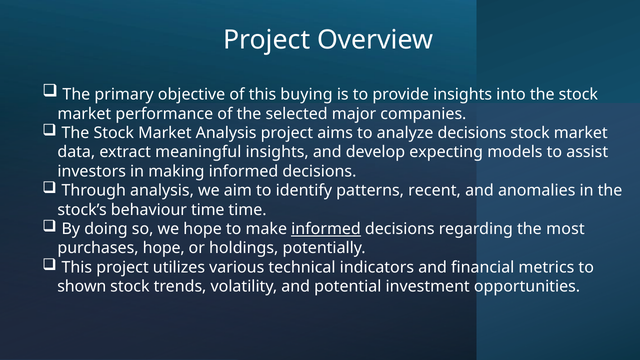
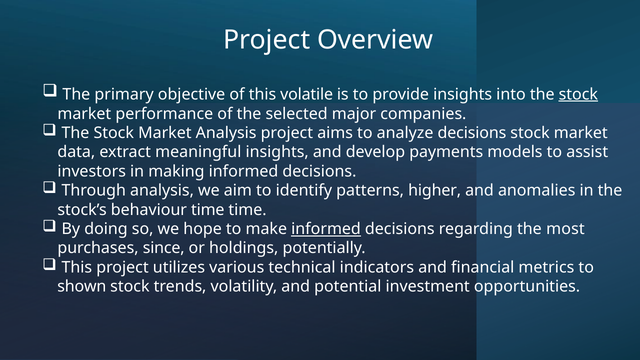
buying: buying -> volatile (307, 94)
stock underline: none -> present (578, 94)
expecting: expecting -> payments (446, 152)
recent: recent -> higher (435, 191)
purchases hope: hope -> since (164, 248)
